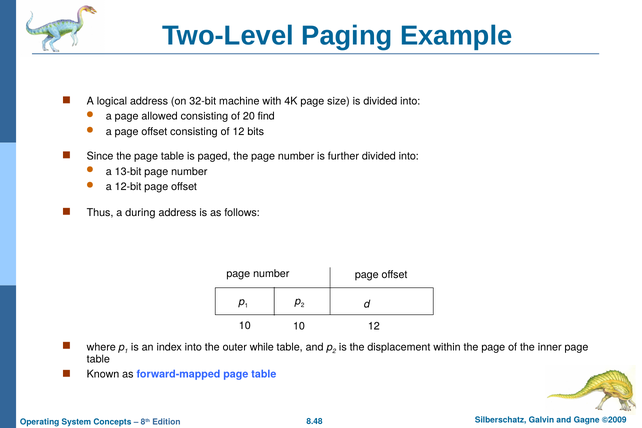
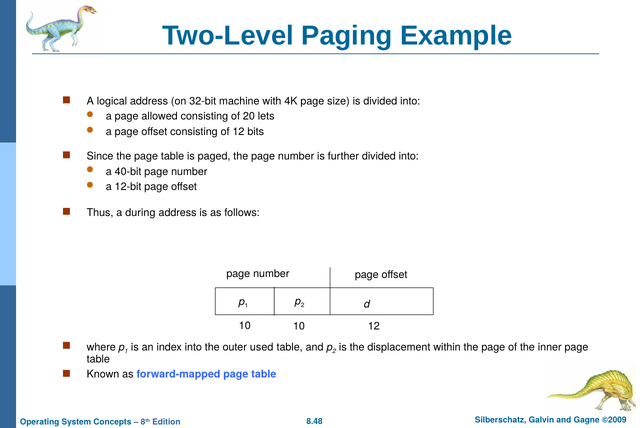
find: find -> lets (266, 116)
13-bit: 13-bit -> 40-bit (128, 172)
while: while -> used (262, 347)
